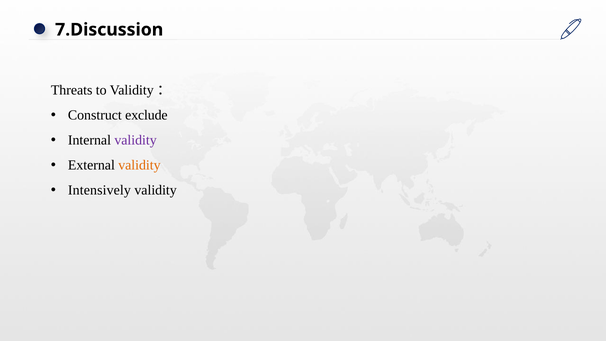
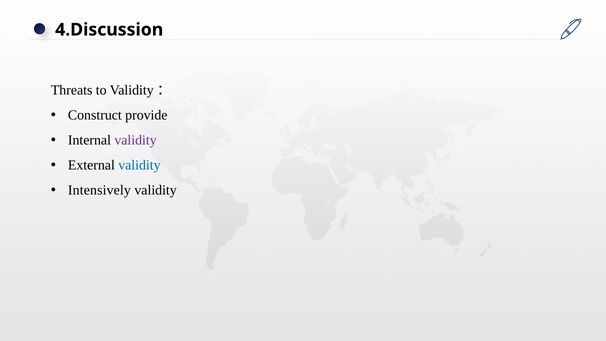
7.Discussion: 7.Discussion -> 4.Discussion (109, 30)
exclude: exclude -> provide (146, 115)
validity colour: orange -> blue (139, 165)
